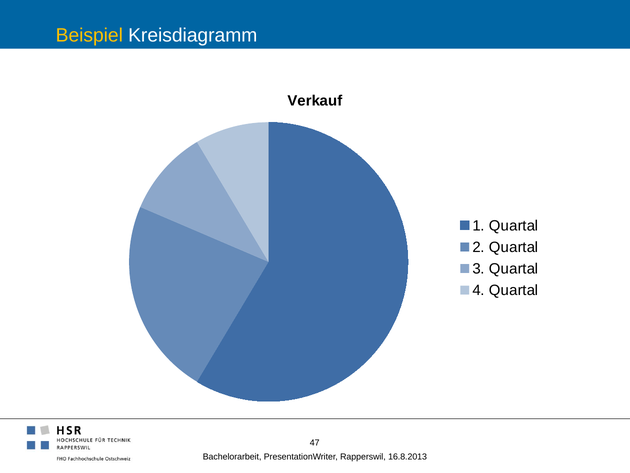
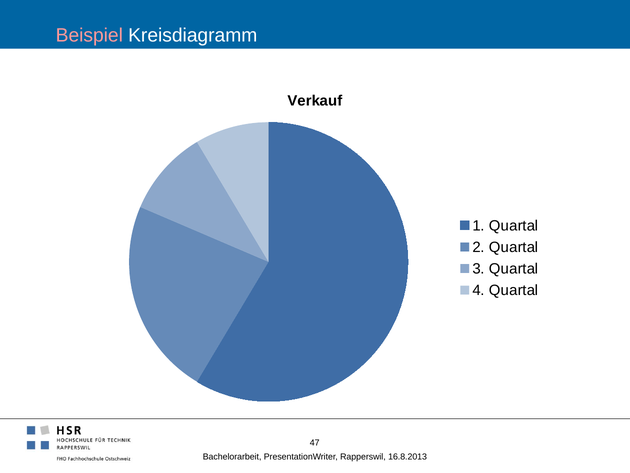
Beispiel colour: yellow -> pink (89, 35)
